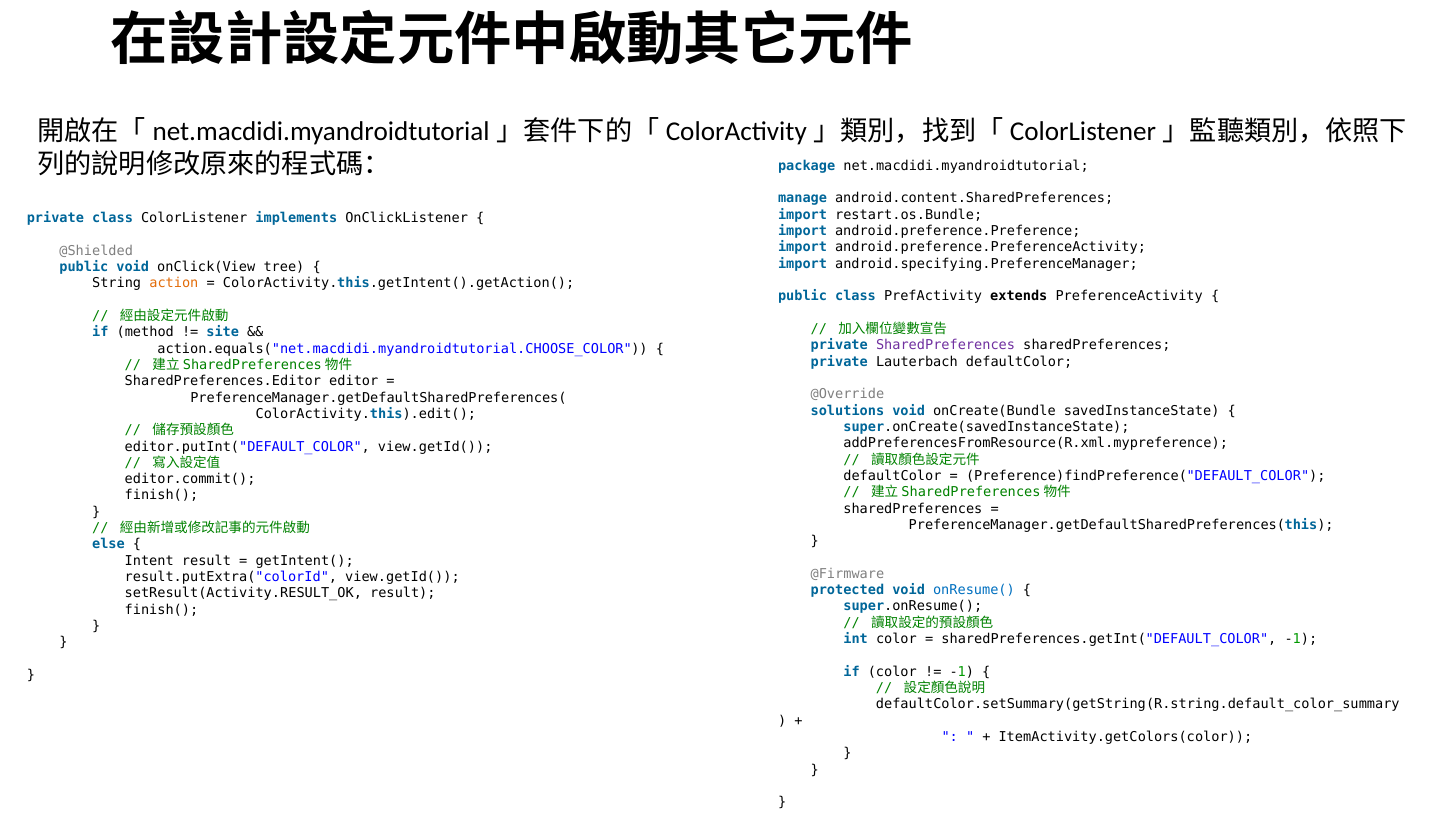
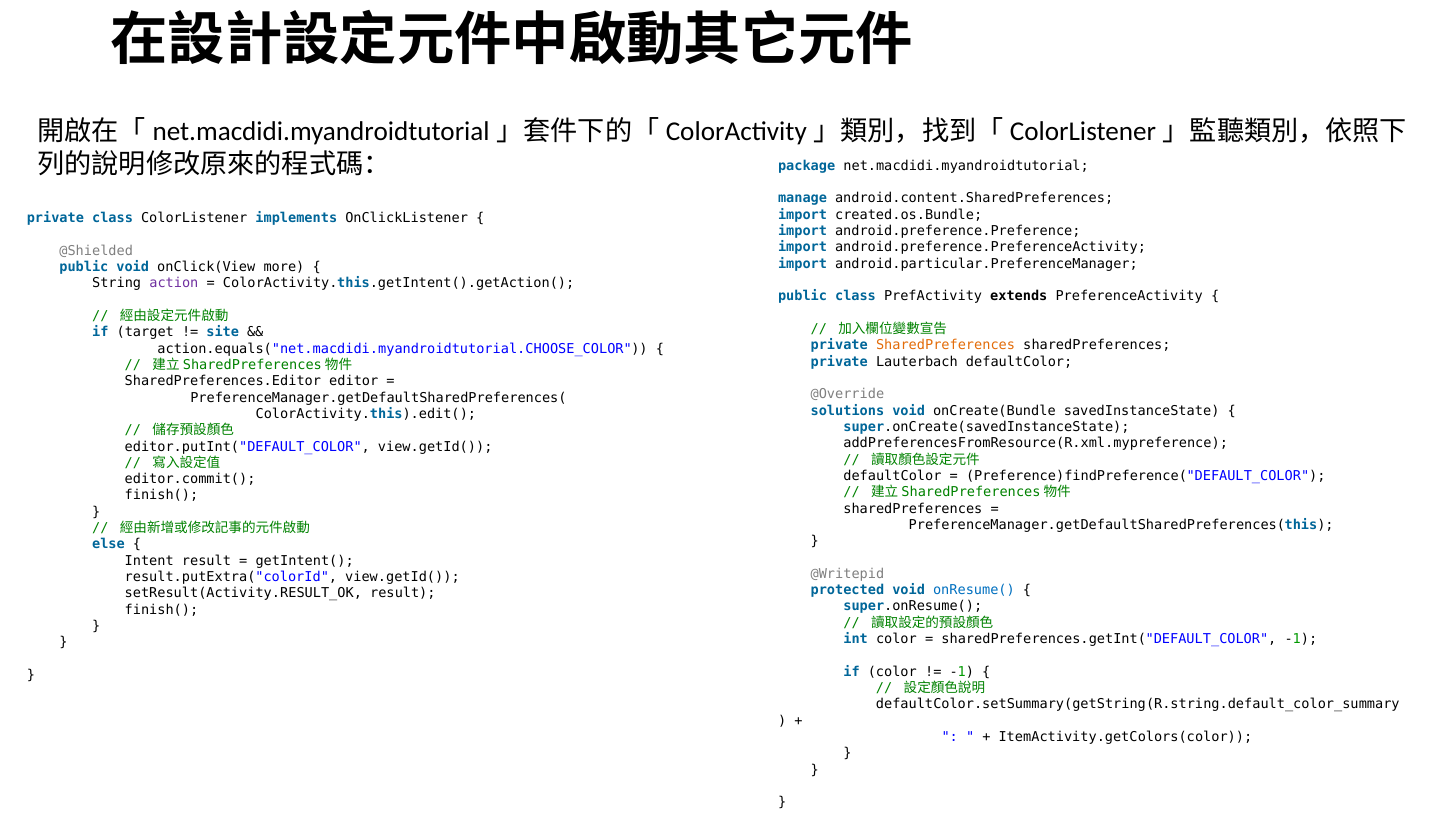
restart.os.Bundle: restart.os.Bundle -> created.os.Bundle (909, 215)
android.specifying.PreferenceManager: android.specifying.PreferenceManager -> android.particular.PreferenceManager (986, 264)
tree: tree -> more (284, 267)
action colour: orange -> purple (174, 283)
method: method -> target (145, 332)
SharedPreferences colour: purple -> orange (946, 346)
@Firmware: @Firmware -> @Writepid (847, 574)
